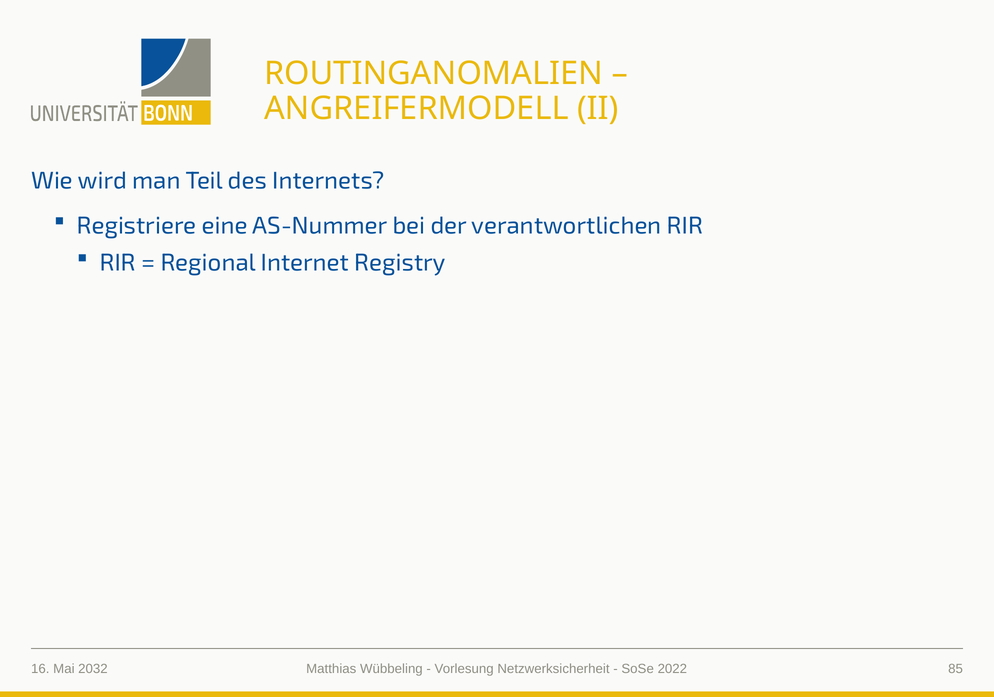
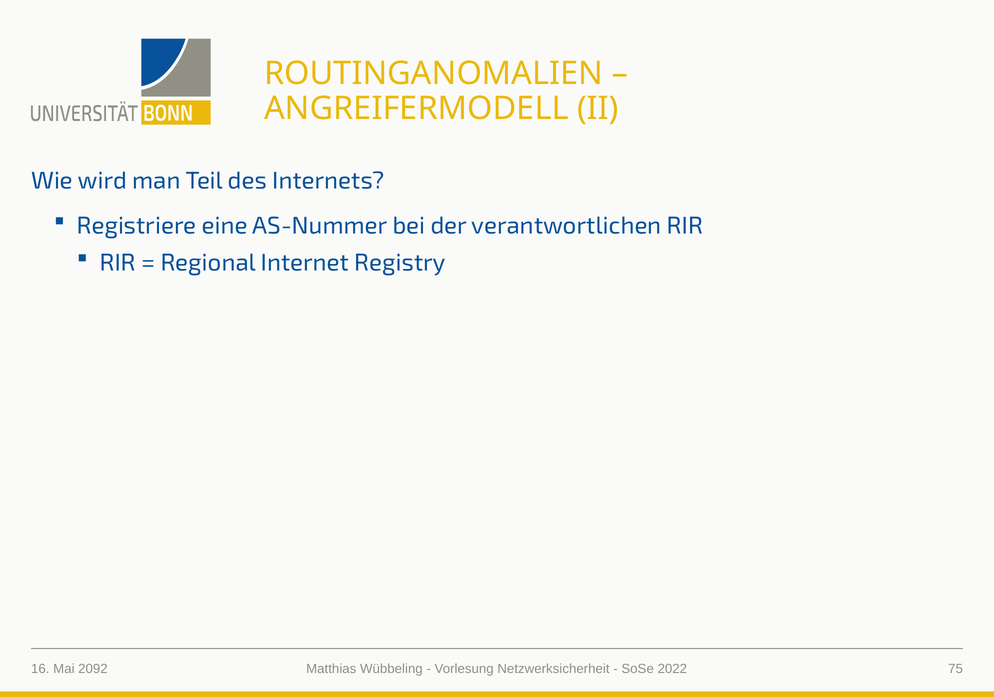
2032: 2032 -> 2092 (93, 669)
85: 85 -> 75 (956, 669)
